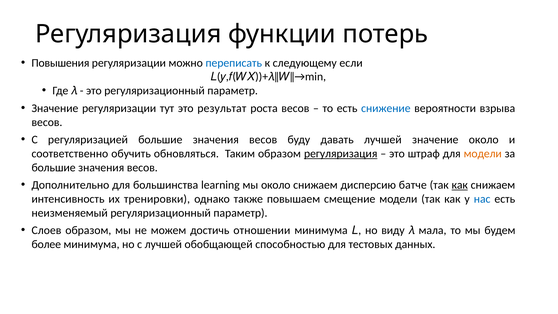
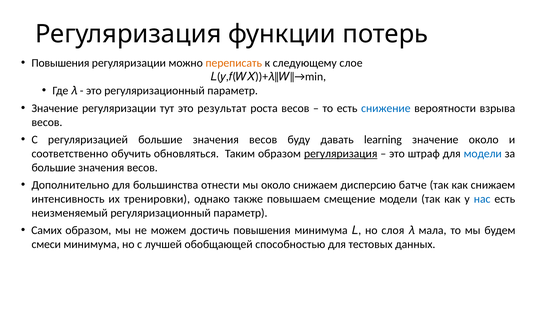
переписать colour: blue -> orange (234, 63)
если: если -> слое (351, 63)
давать лучшей: лучшей -> learning (383, 140)
модели colour: orange -> blue (483, 154)
learning: learning -> отнести (220, 185)
как underline: present -> none (460, 185)
Слоев: Слоев -> Самих (47, 230)
достичь отношении: отношении -> повышения (262, 230)
виду: виду -> слоя (393, 230)
более: более -> смеси (46, 244)
